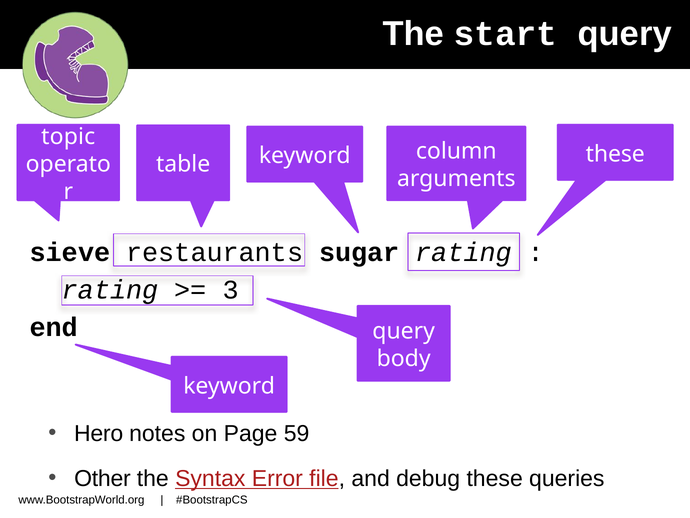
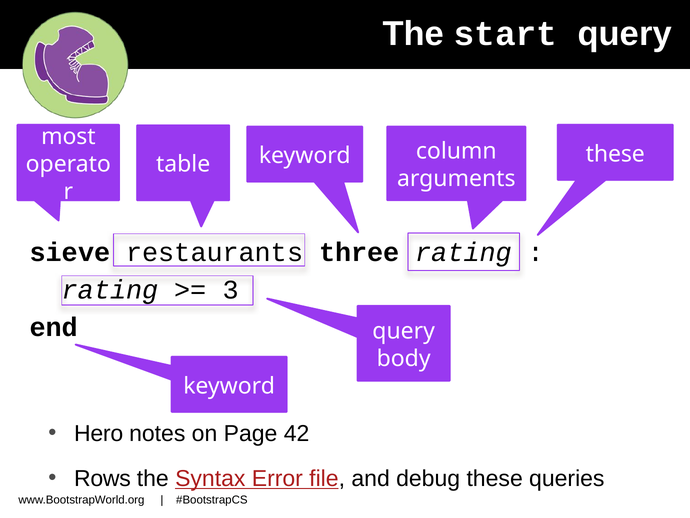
topic: topic -> most (68, 136)
sugar: sugar -> three (359, 252)
59: 59 -> 42 (297, 433)
Other: Other -> Rows (102, 478)
